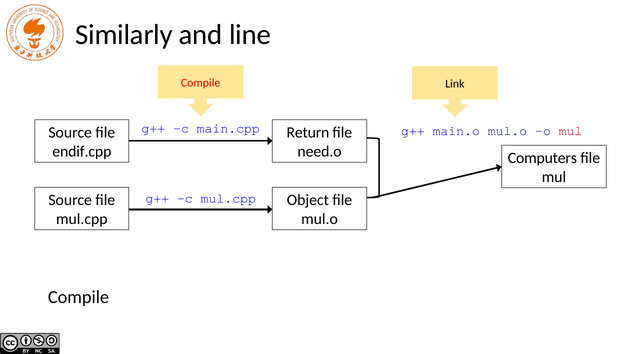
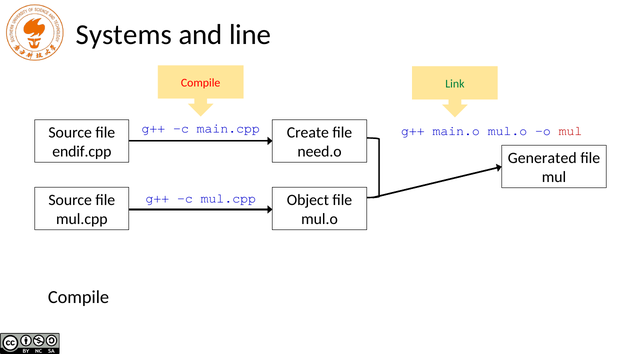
Similarly: Similarly -> Systems (124, 35)
Link colour: black -> green (455, 84)
Return: Return -> Create (308, 132)
Computers: Computers -> Generated (542, 158)
